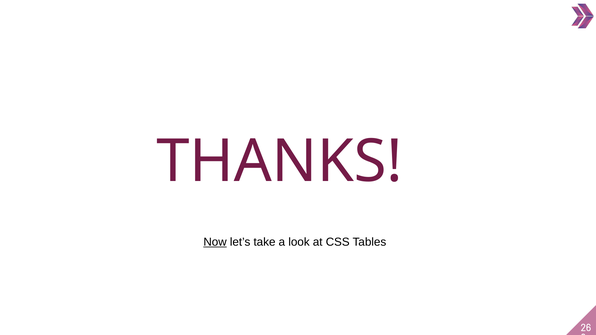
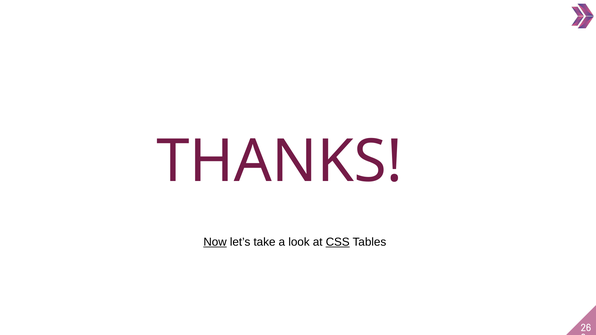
CSS underline: none -> present (338, 242)
